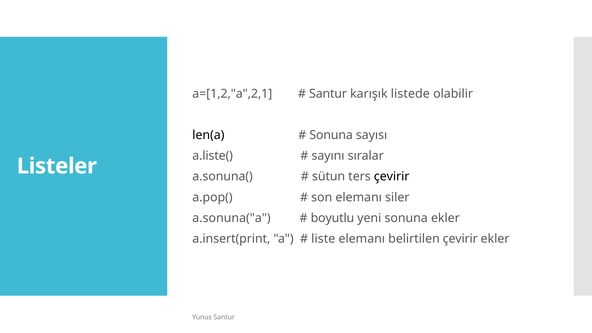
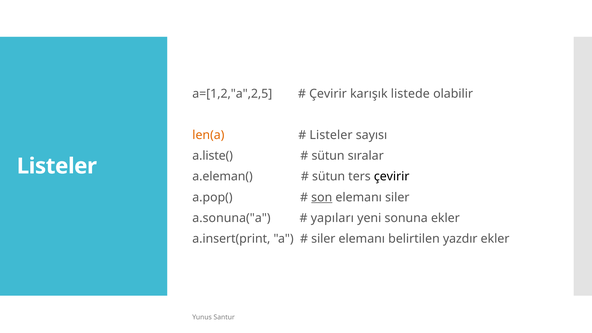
a=[1,2,"a",2,1: a=[1,2,"a",2,1 -> a=[1,2,"a",2,5 (232, 94)
Santur: Santur -> Çevirir (328, 94)
len(a colour: black -> orange (208, 135)
Sonuna: Sonuna -> Listeler (331, 135)
sayını: sayını -> sütun (328, 156)
a.sonuna(: a.sonuna( -> a.eleman( (223, 177)
son underline: none -> present (322, 197)
boyutlu: boyutlu -> yapıları (332, 218)
liste: liste -> siler (323, 239)
belirtilen çevirir: çevirir -> yazdır (460, 239)
